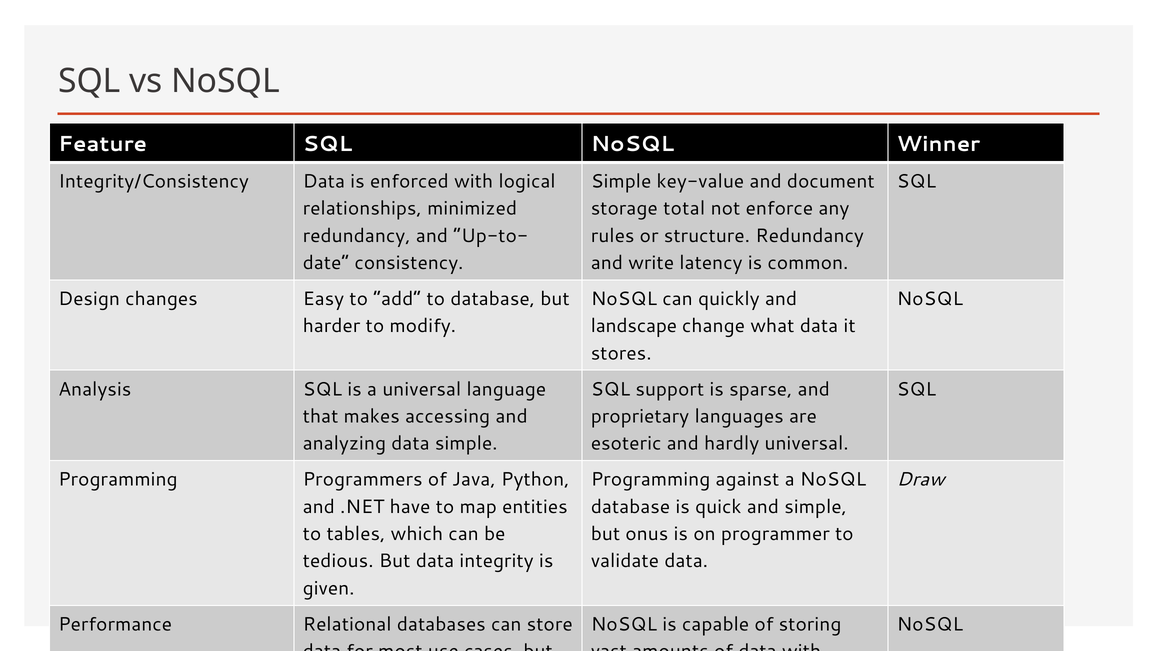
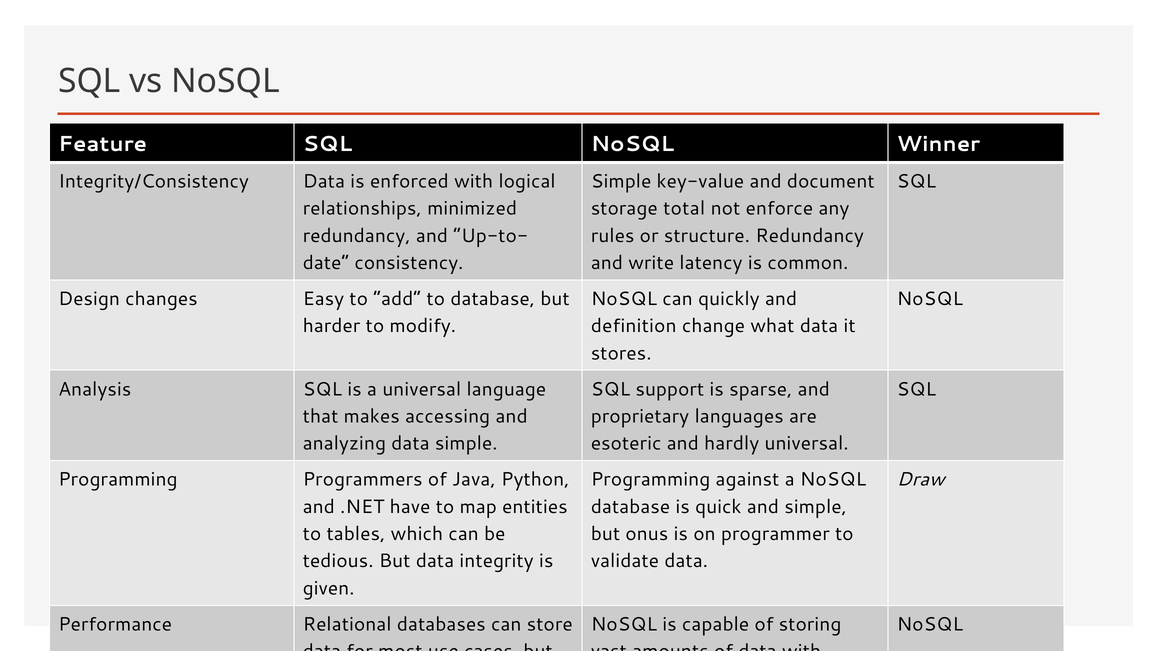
landscape: landscape -> definition (634, 326)
